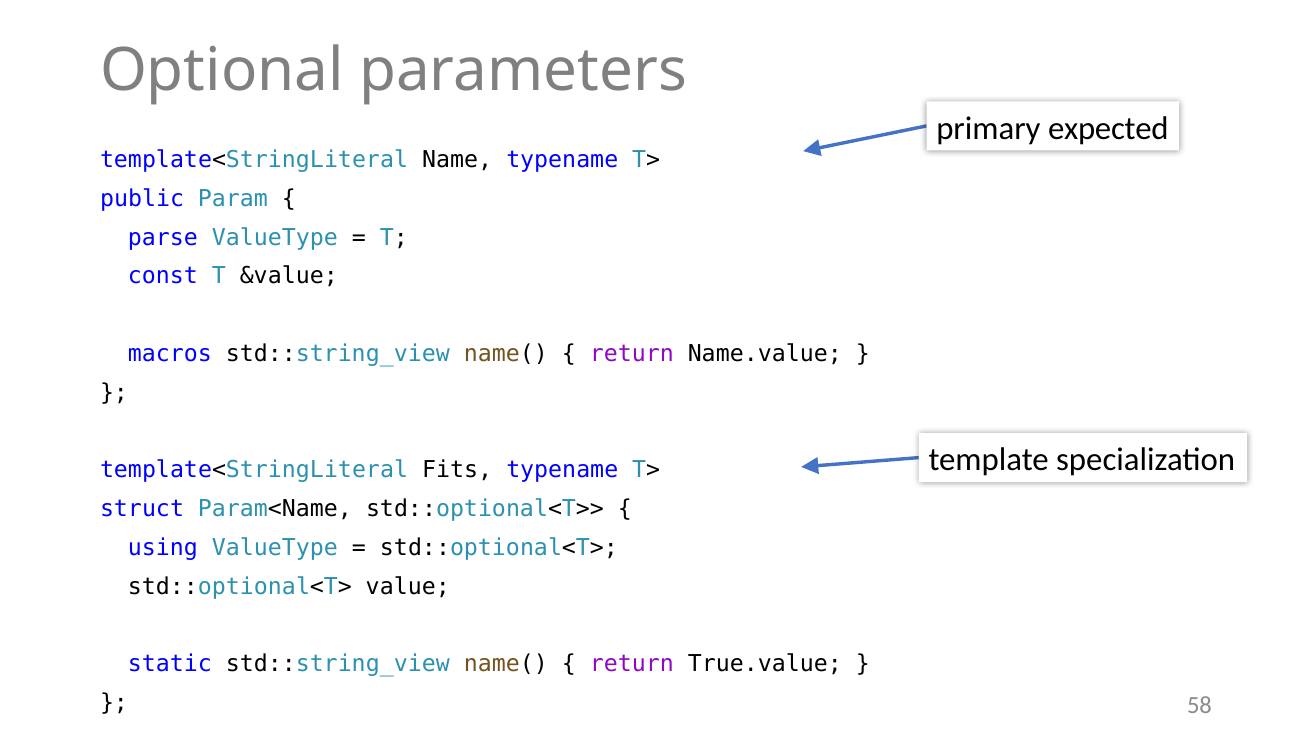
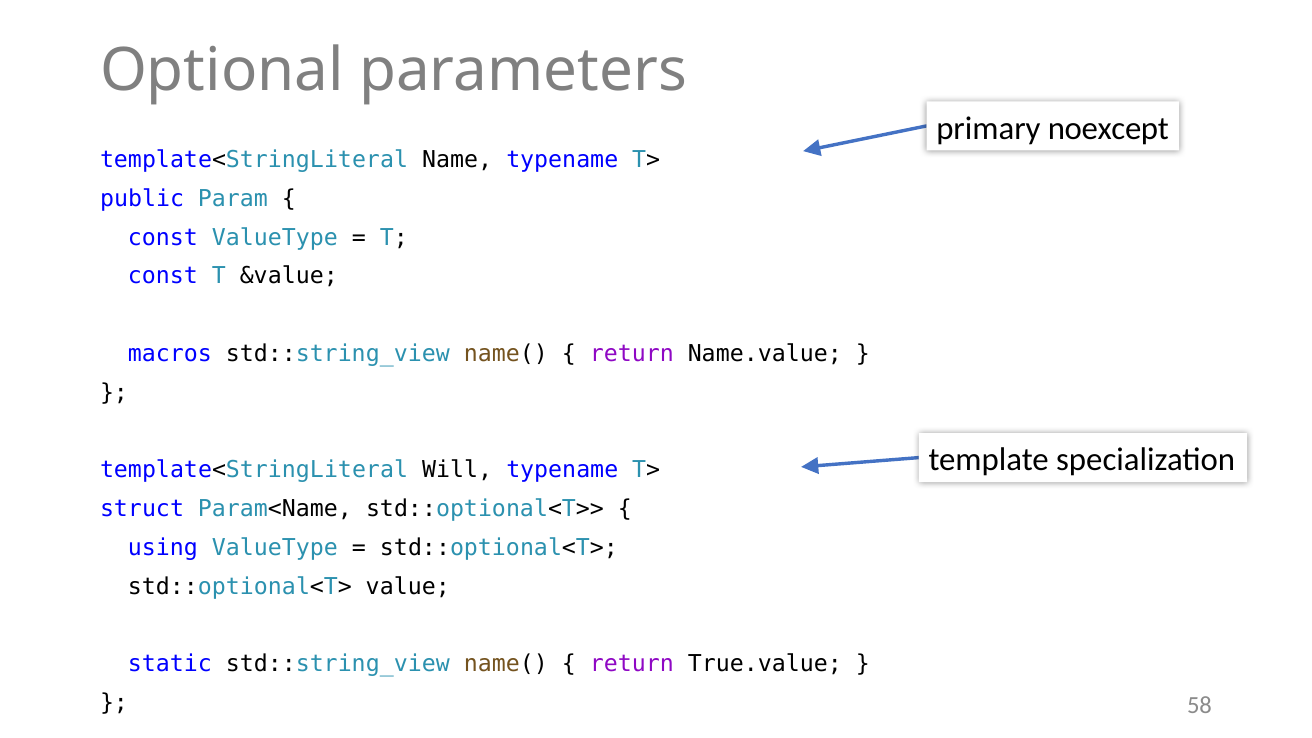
expected: expected -> noexcept (1108, 128)
parse: parse -> const (163, 238)
Fits: Fits -> Will (457, 470)
